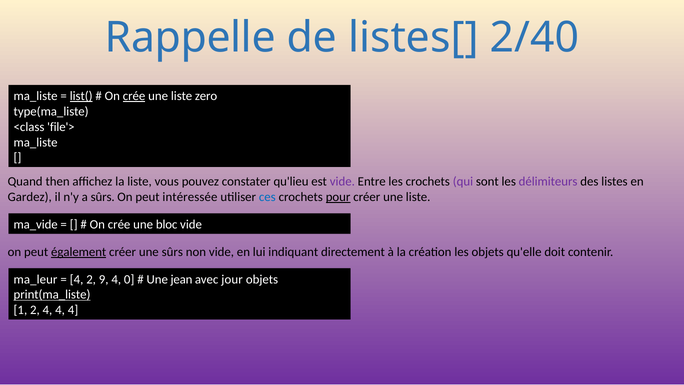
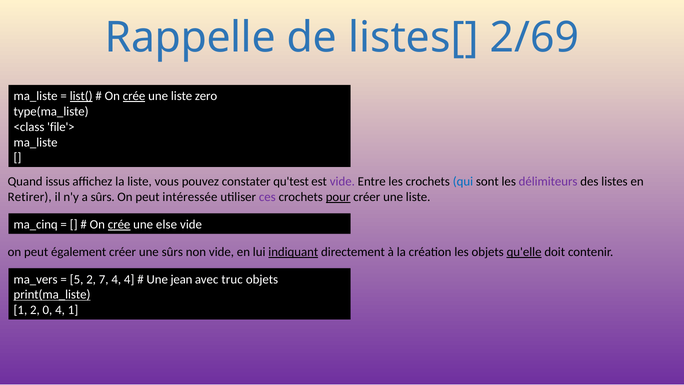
2/40: 2/40 -> 2/69 (534, 37)
then: then -> issus (58, 181)
qu'lieu: qu'lieu -> qu'test (291, 181)
qui colour: purple -> blue (463, 181)
Gardez: Gardez -> Retirer (30, 197)
ces colour: blue -> purple (267, 197)
ma_vide: ma_vide -> ma_cinq (36, 224)
crée underline: none -> present (119, 224)
bloc: bloc -> else (167, 224)
également underline: present -> none (79, 252)
indiquant underline: none -> present (293, 252)
qu'elle underline: none -> present (524, 252)
ma_leur: ma_leur -> ma_vers (36, 279)
4: 4 -> 5 (77, 279)
9: 9 -> 7 (104, 279)
4 0: 0 -> 4 (129, 279)
jour: jour -> truc (232, 279)
2 4: 4 -> 0 (47, 310)
4: 4 -> 1 (73, 310)
